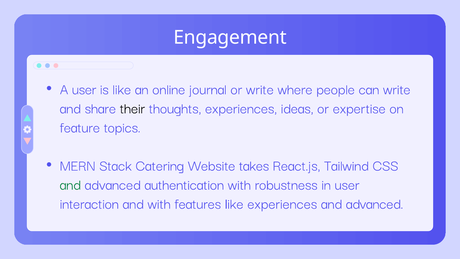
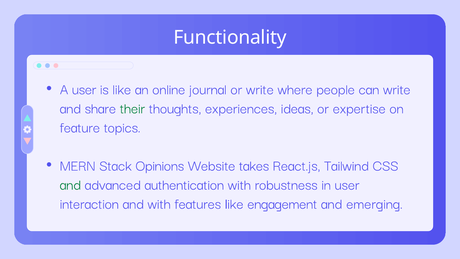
Engagement: Engagement -> Functionality (230, 38)
their colour: black -> green (132, 108)
Catering: Catering -> Opinions (160, 165)
like experiences: experiences -> engagement (282, 203)
advanced: advanced -> emerging (374, 203)
